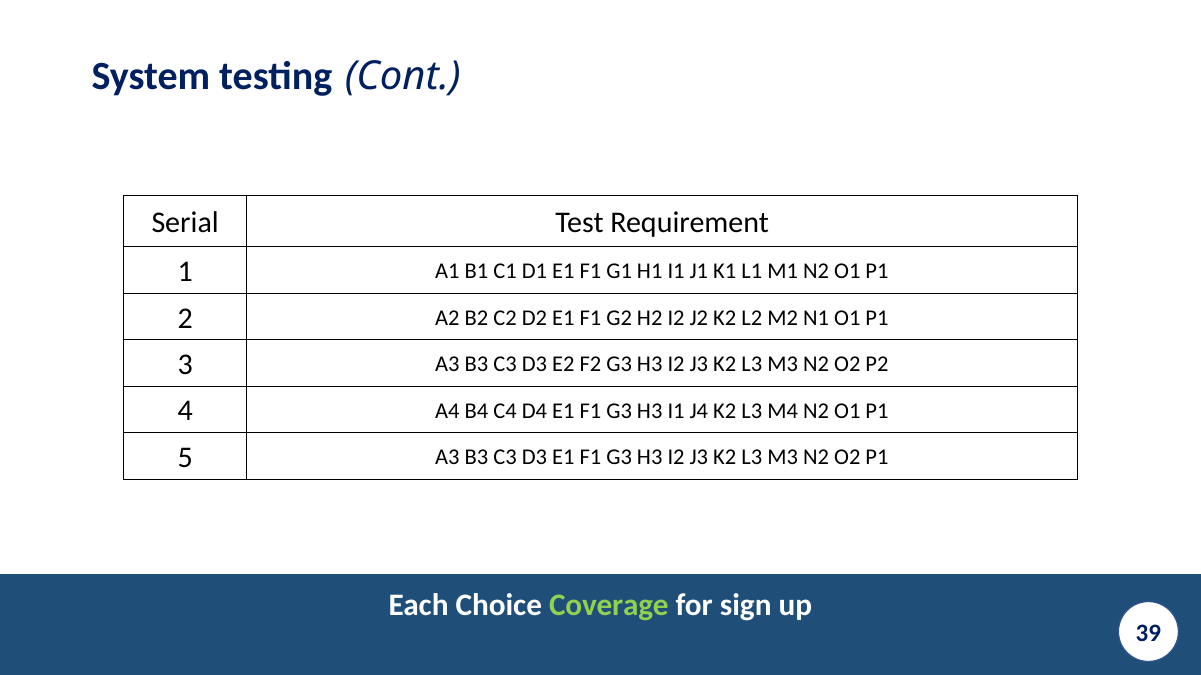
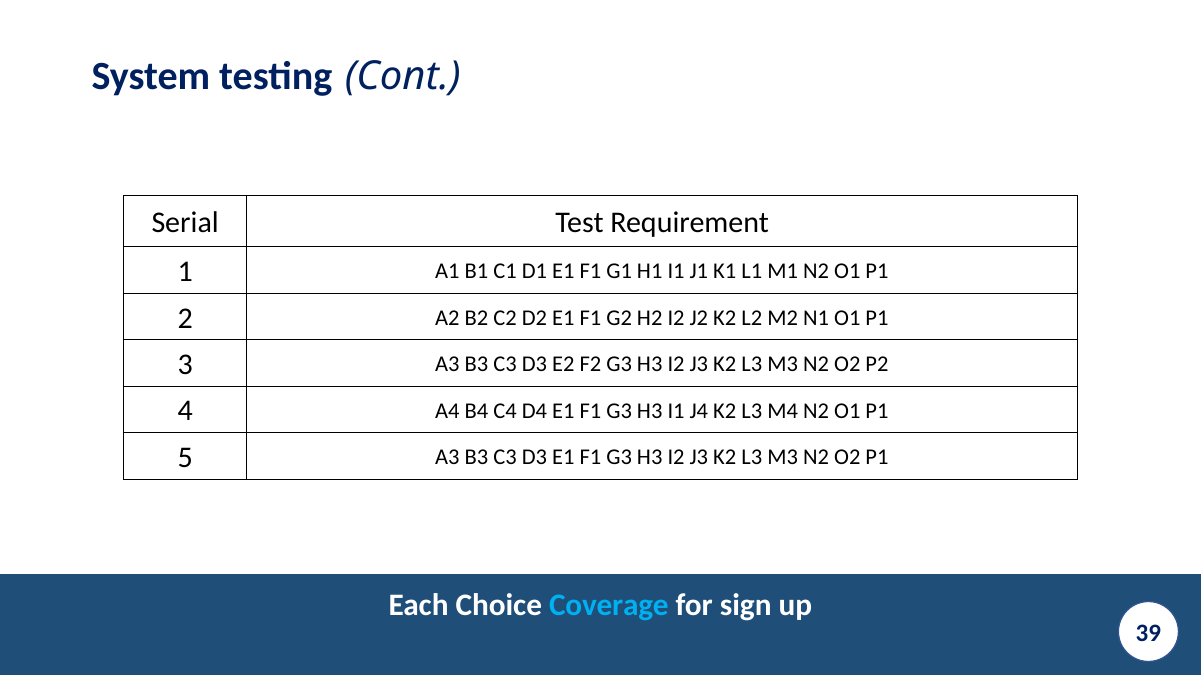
Coverage colour: light green -> light blue (609, 606)
